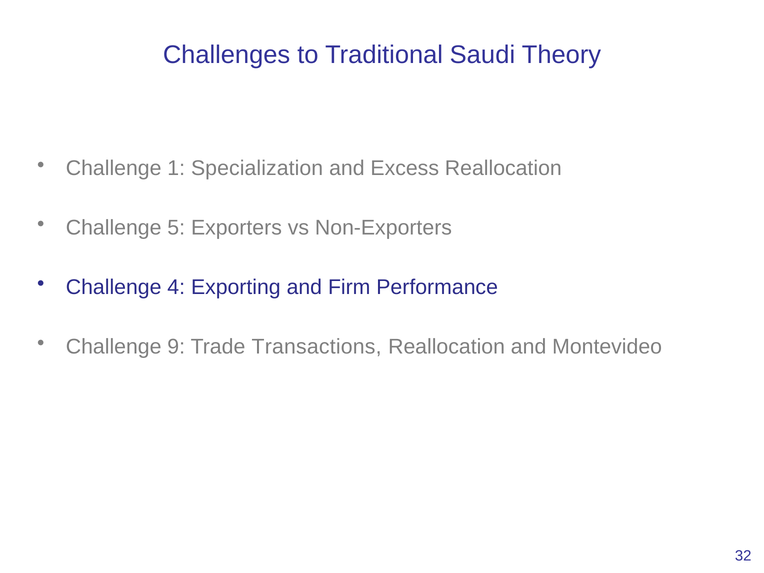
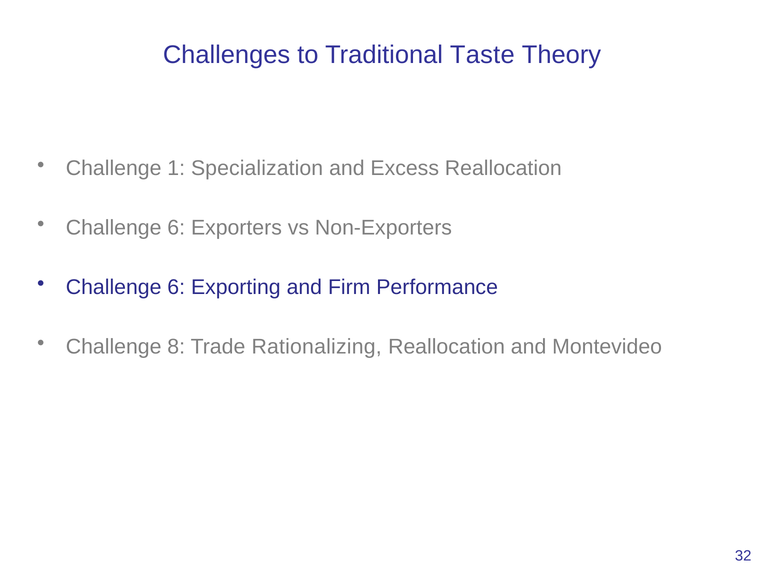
Saudi: Saudi -> Taste (482, 55)
5: 5 -> 6 (176, 228)
4: 4 -> 6 (176, 287)
9: 9 -> 8 (176, 347)
Transactions: Transactions -> Rationalizing (317, 347)
